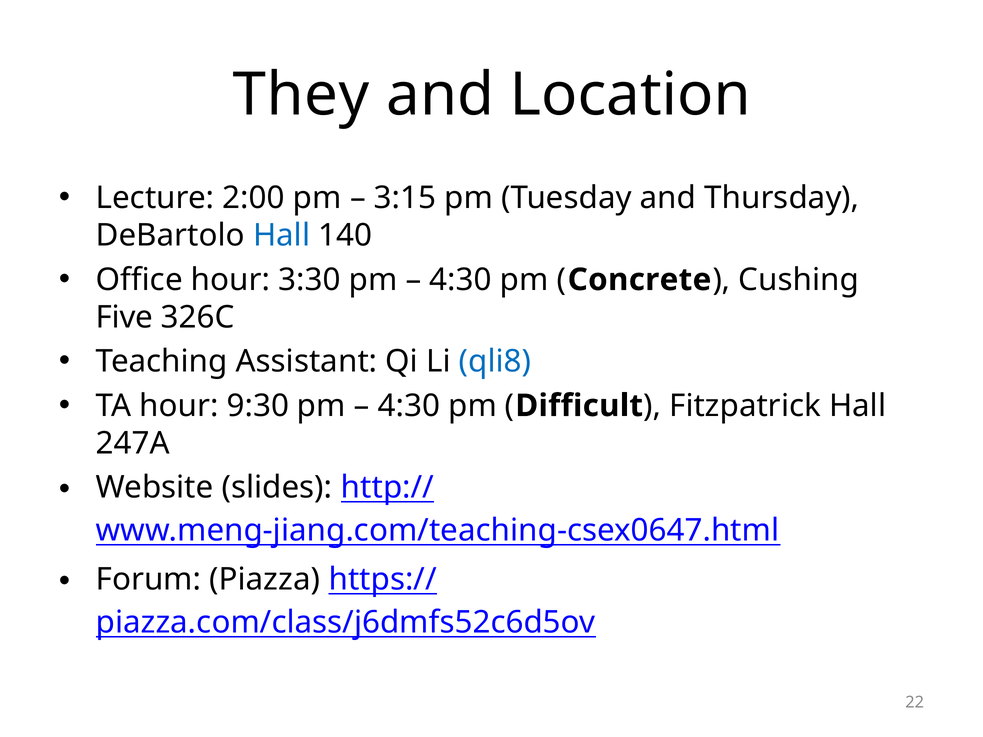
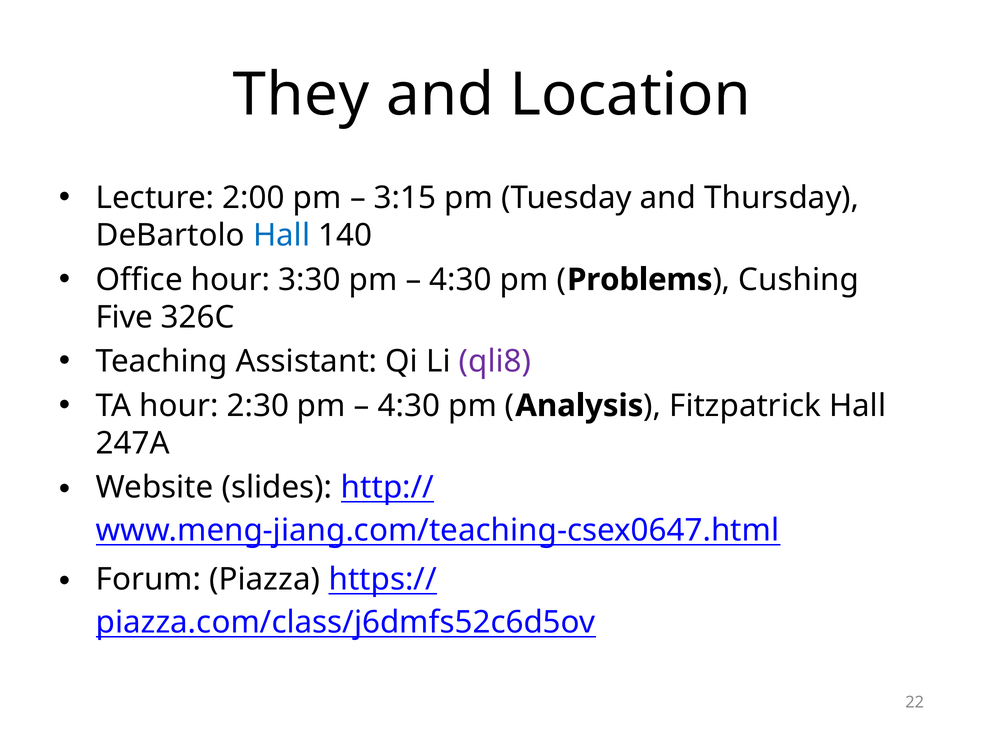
Concrete: Concrete -> Problems (640, 280)
qli8 colour: blue -> purple (495, 362)
9:30: 9:30 -> 2:30 (258, 406)
Difficult: Difficult -> Analysis (579, 406)
